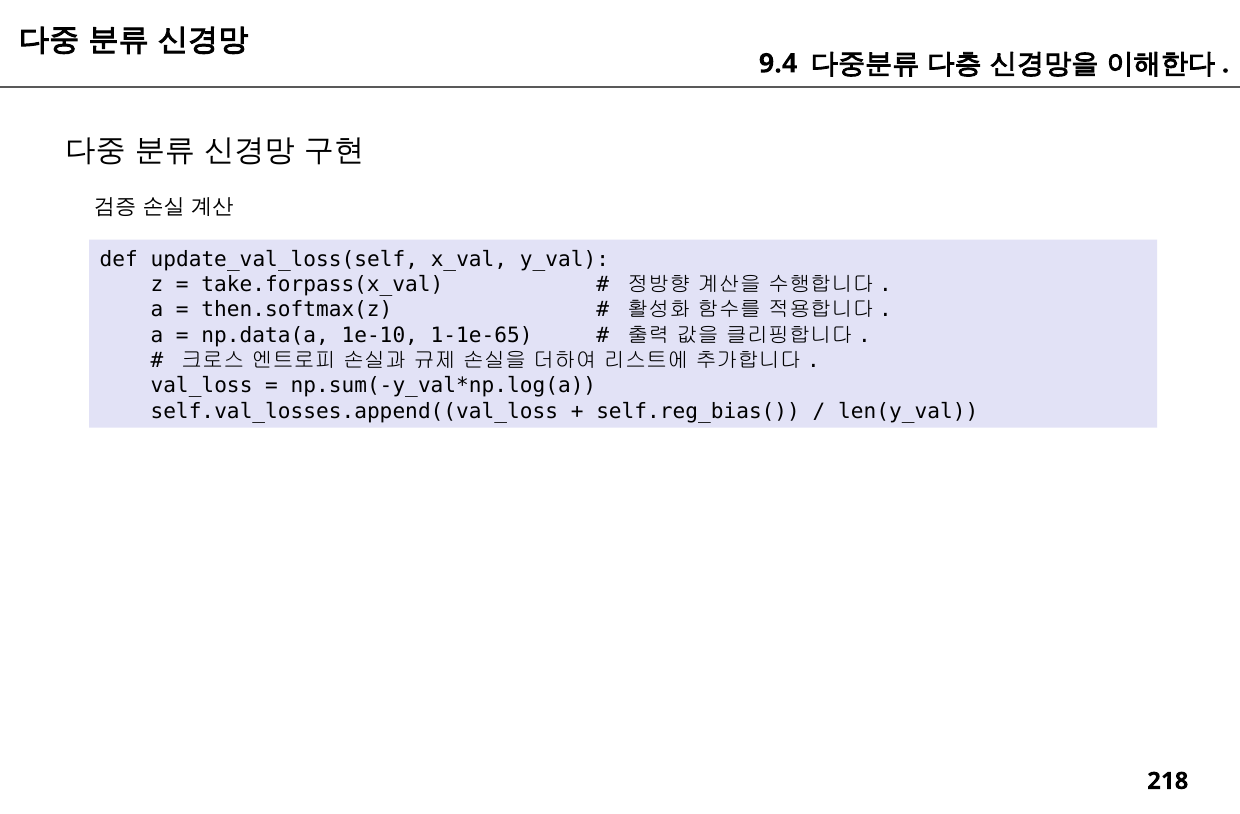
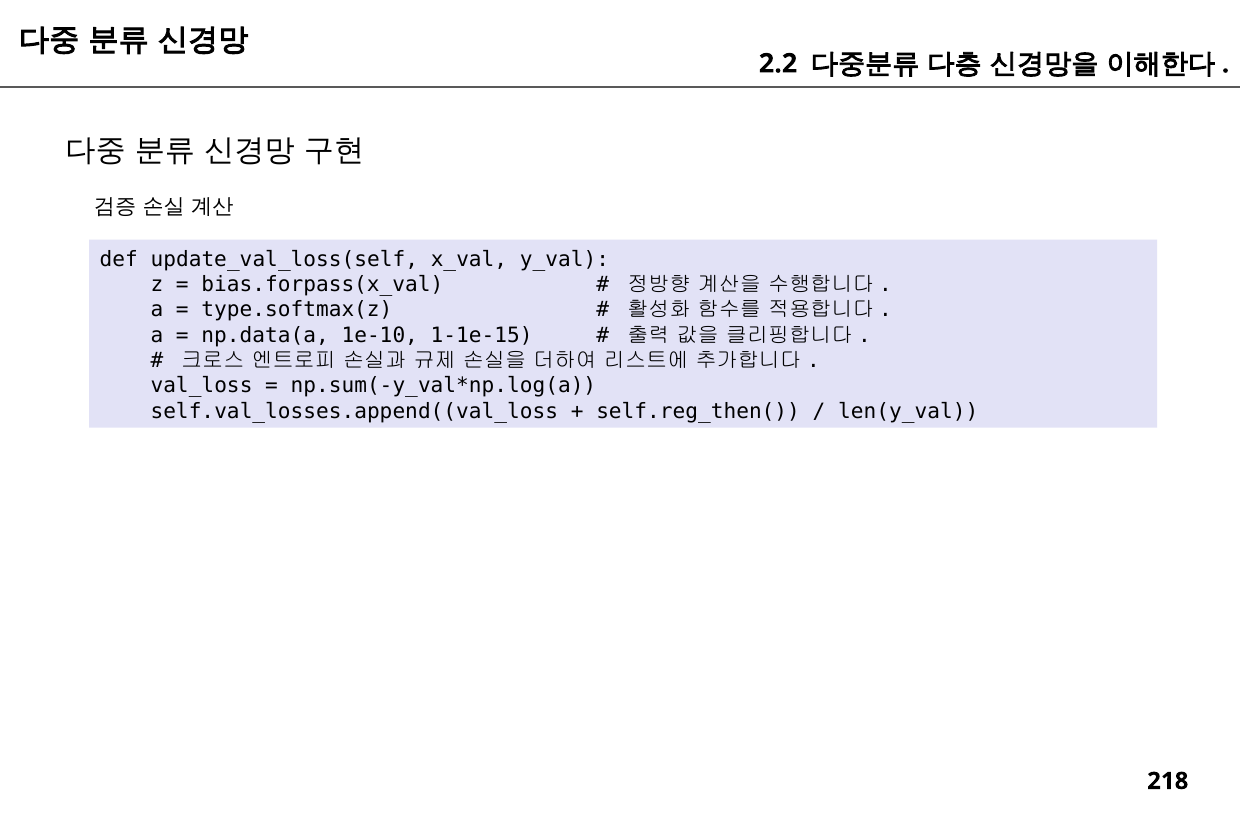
9.4: 9.4 -> 2.2 (778, 64)
take.forpass(x_val: take.forpass(x_val -> bias.forpass(x_val (322, 285)
then.softmax(z: then.softmax(z -> type.softmax(z (297, 310)
1-1e-65: 1-1e-65 -> 1-1e-15 (482, 335)
self.reg_bias(: self.reg_bias( -> self.reg_then( (698, 411)
